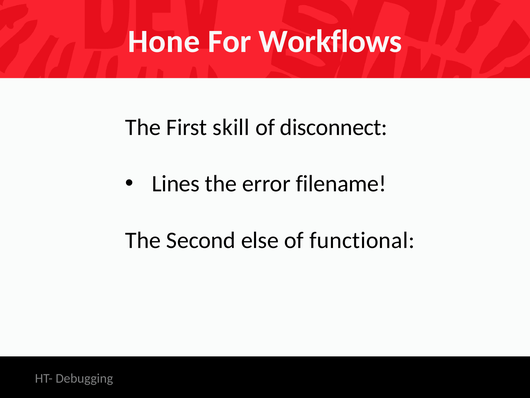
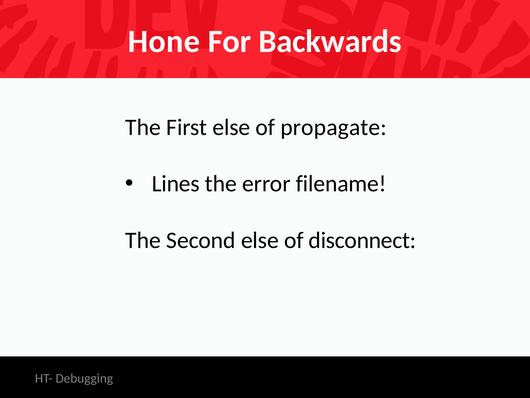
Workflows: Workflows -> Backwards (330, 41)
First skill: skill -> else (231, 127)
disconnect: disconnect -> propagate (334, 127)
functional: functional -> disconnect (362, 240)
